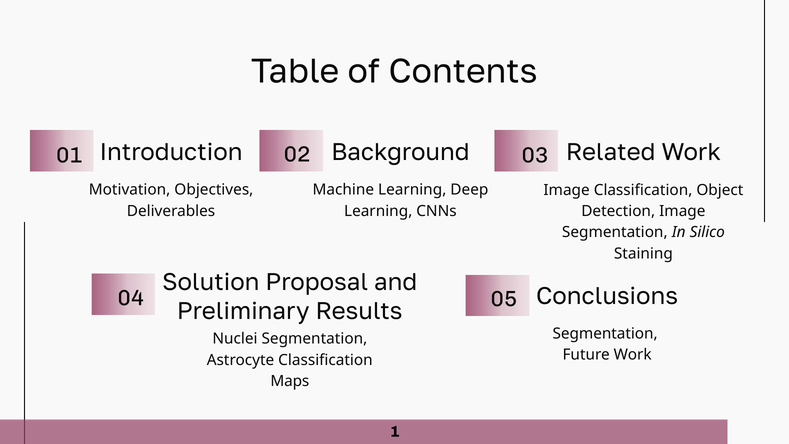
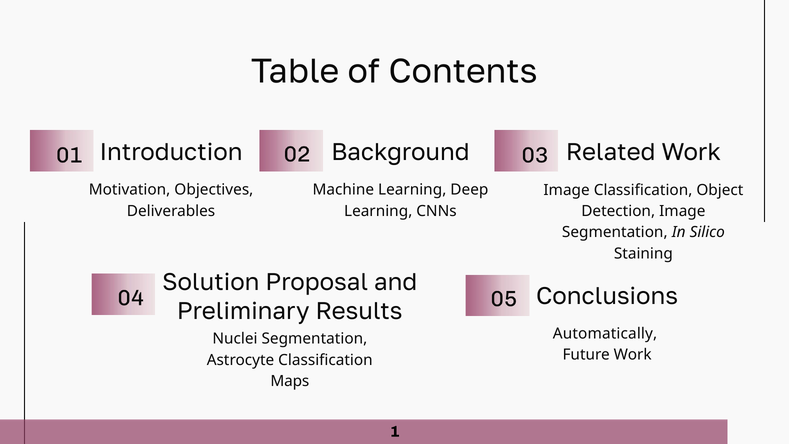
Segmentation: Segmentation -> Automatically (605, 334)
